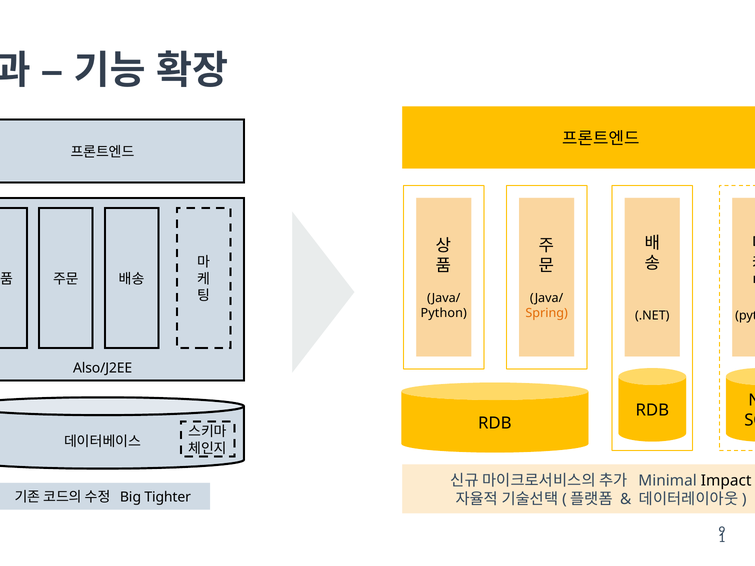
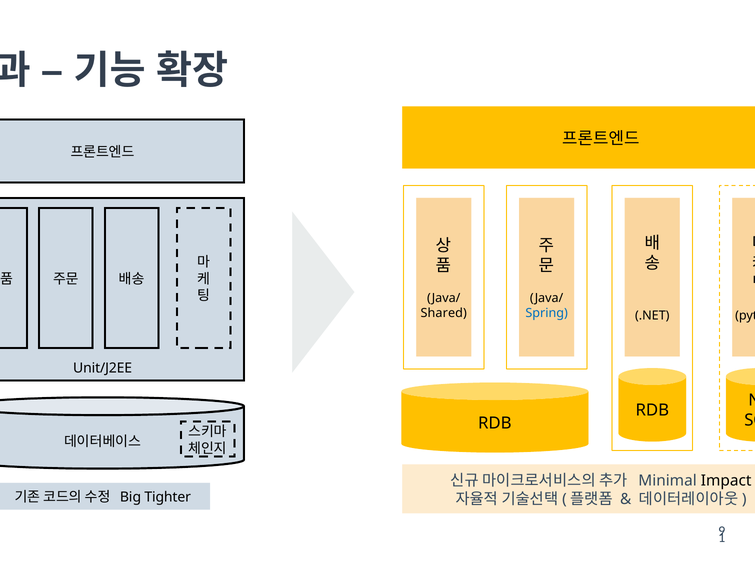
Python: Python -> Shared (444, 313)
Spring colour: orange -> blue (547, 313)
Also/J2EE: Also/J2EE -> Unit/J2EE (103, 368)
